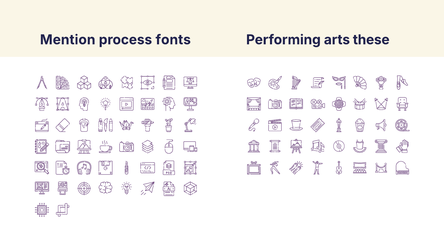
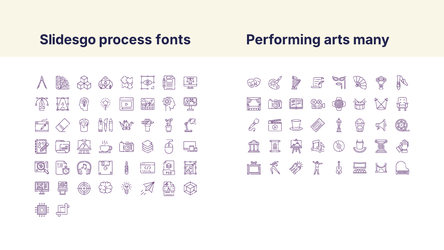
Mention: Mention -> Slidesgo (68, 40)
these: these -> many (371, 40)
